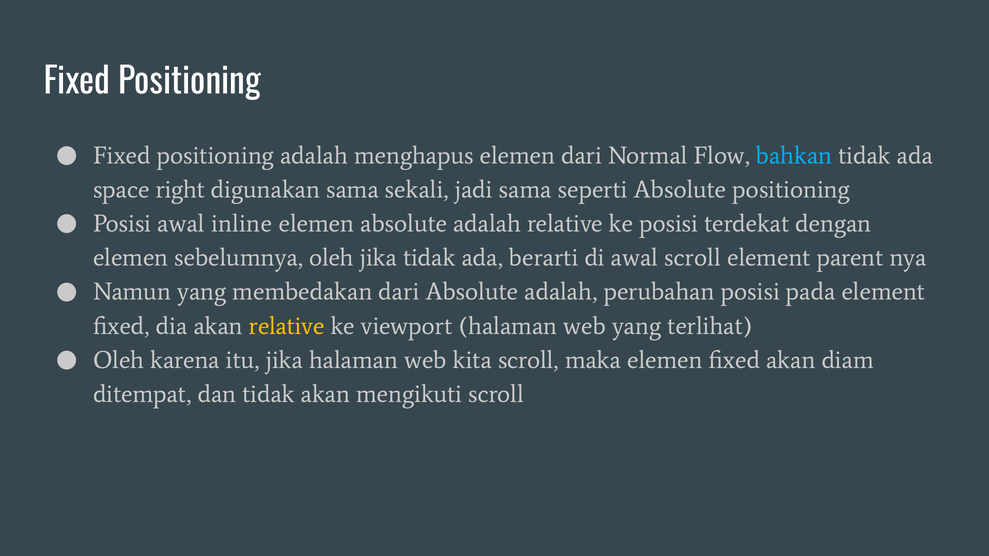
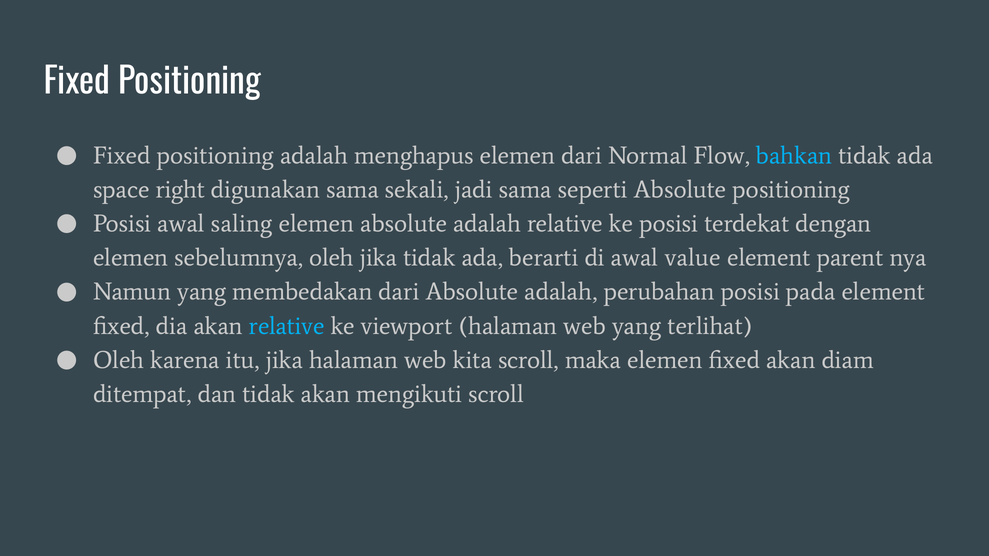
inline: inline -> saling (242, 224)
awal scroll: scroll -> value (693, 258)
relative colour: yellow -> light blue (287, 326)
